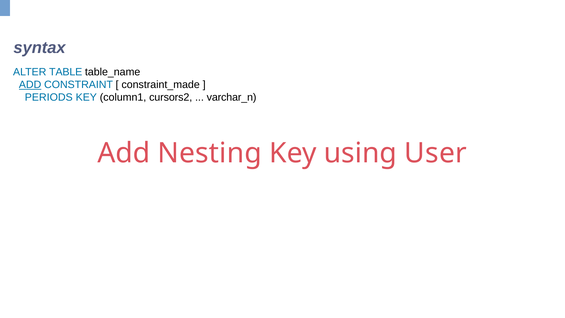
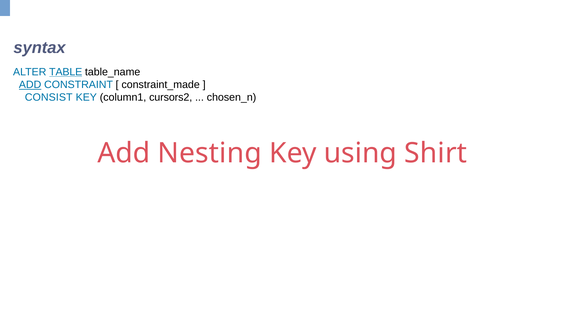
TABLE underline: none -> present (66, 72)
PERIODS: PERIODS -> CONSIST (49, 97)
varchar_n: varchar_n -> chosen_n (232, 97)
User: User -> Shirt (436, 153)
